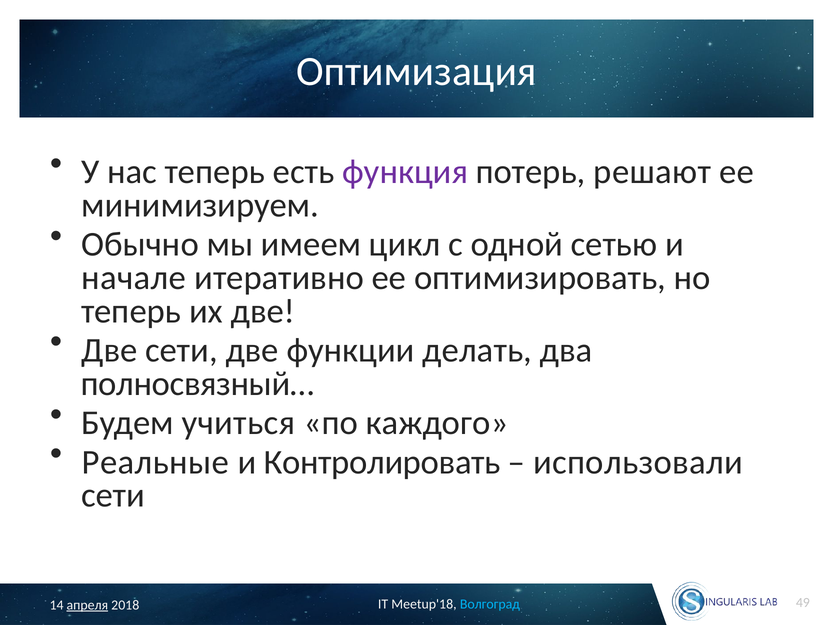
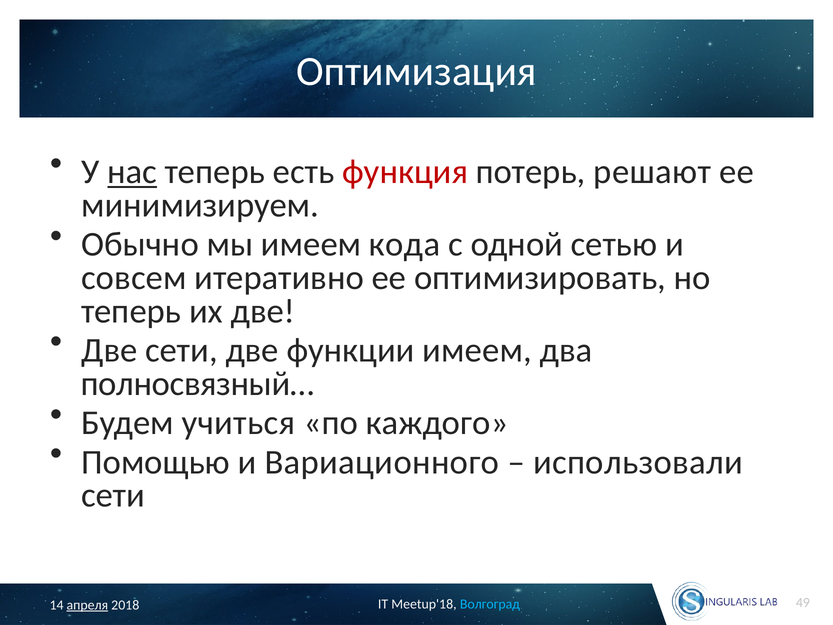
нас underline: none -> present (132, 172)
функция colour: purple -> red (405, 172)
цикл: цикл -> кода (404, 244)
начале: начале -> совсем (134, 278)
функции делать: делать -> имеем (477, 350)
Реальные: Реальные -> Помощью (156, 462)
Контролировать: Контролировать -> Вариационного (382, 462)
